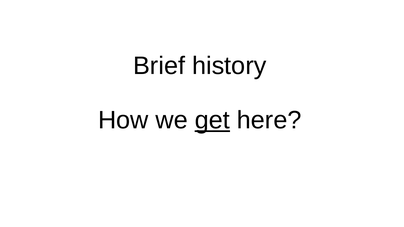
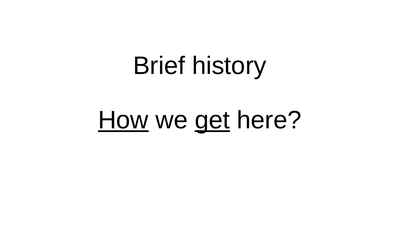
How underline: none -> present (123, 120)
